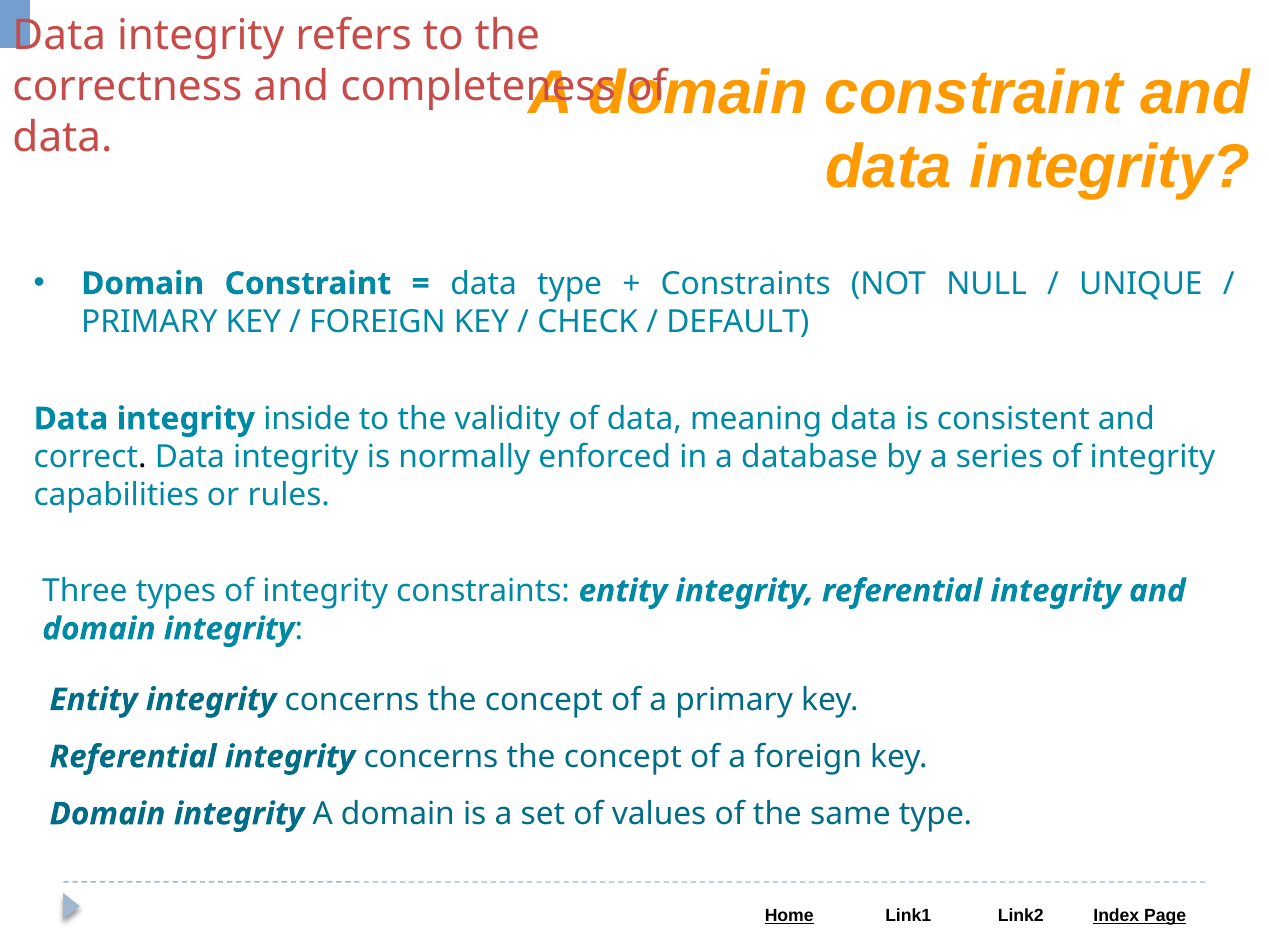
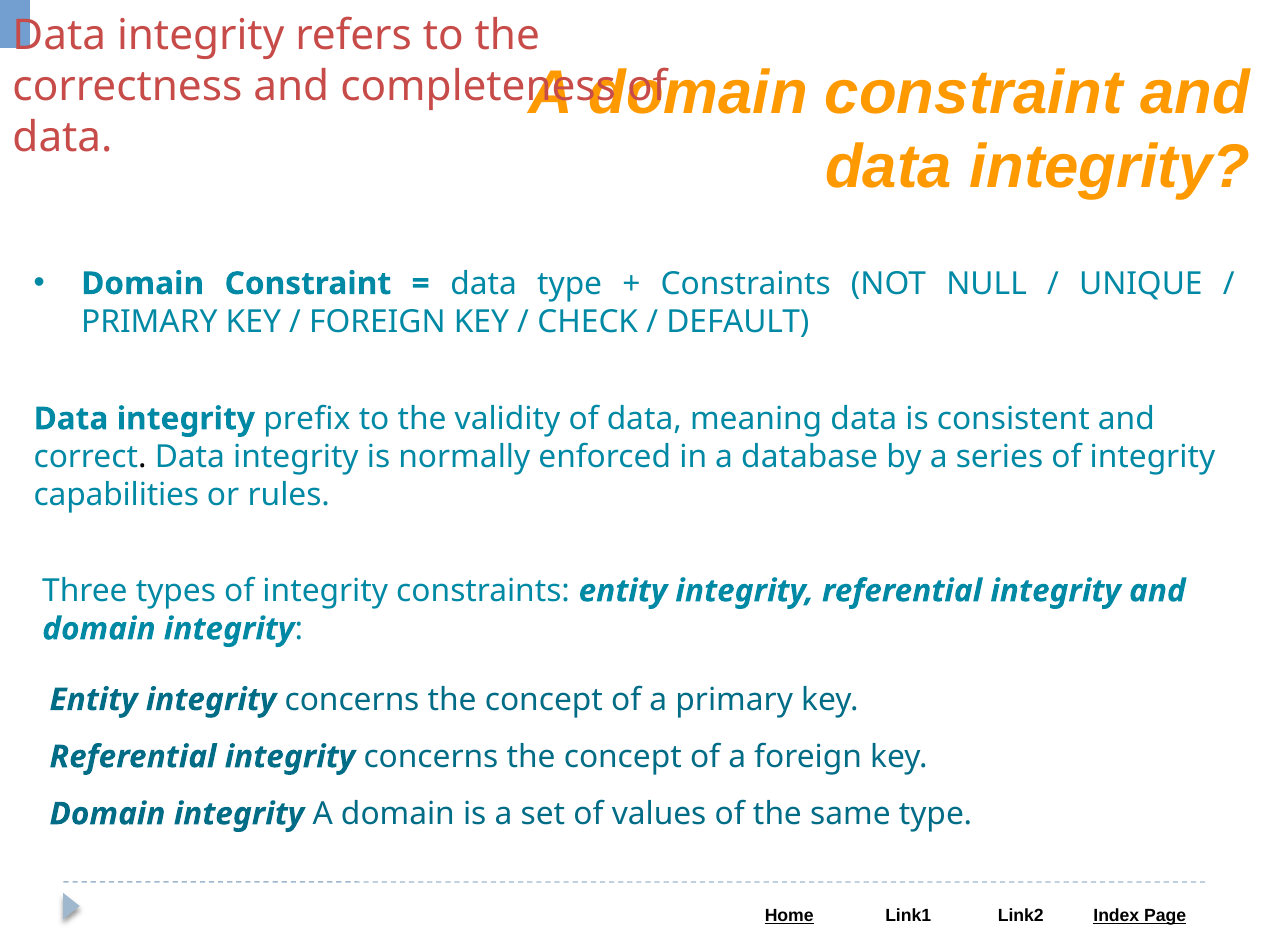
inside: inside -> prefix (307, 419)
